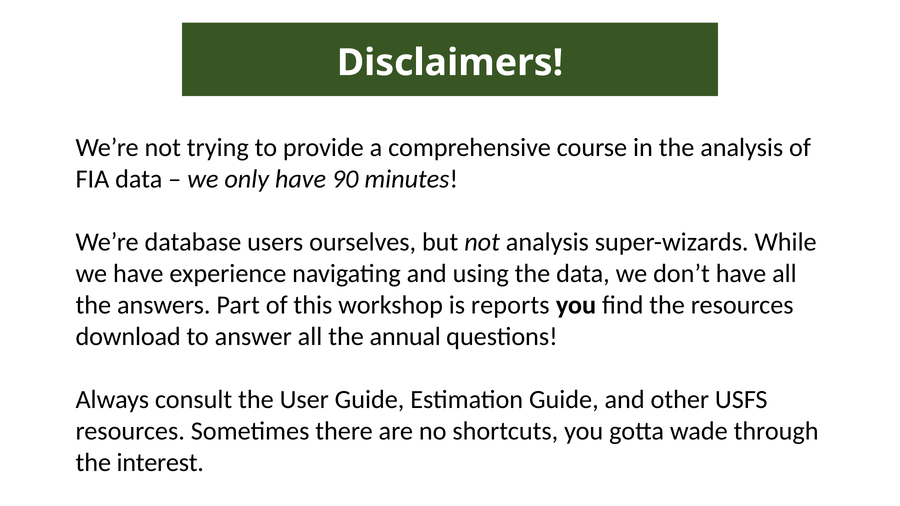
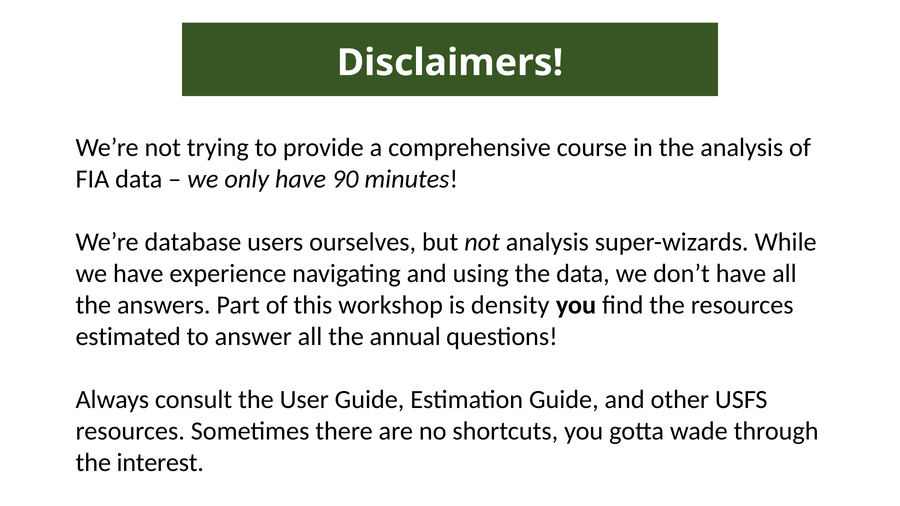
reports: reports -> density (510, 305)
download: download -> estimated (128, 337)
